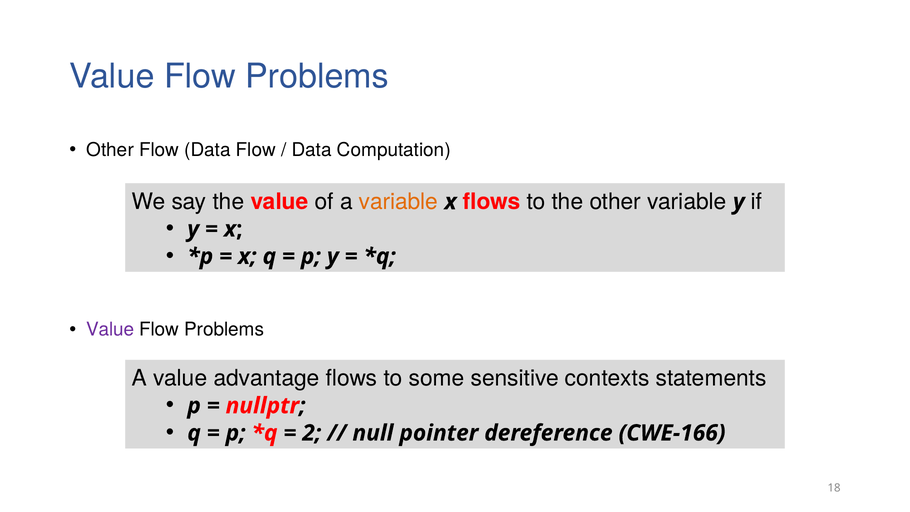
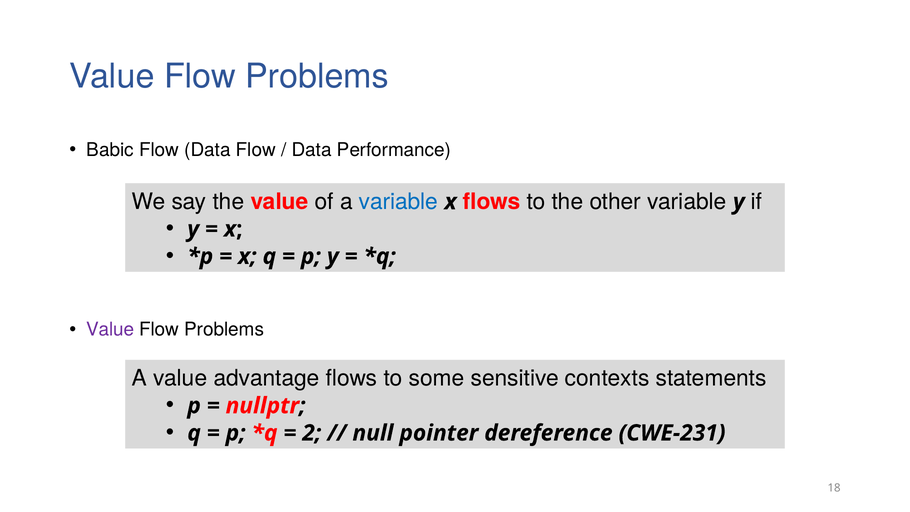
Other: Other -> Babic (110, 150)
Computation: Computation -> Performance (394, 150)
variable colour: orange -> blue (399, 202)
CWE-166: CWE-166 -> CWE-231 (672, 433)
